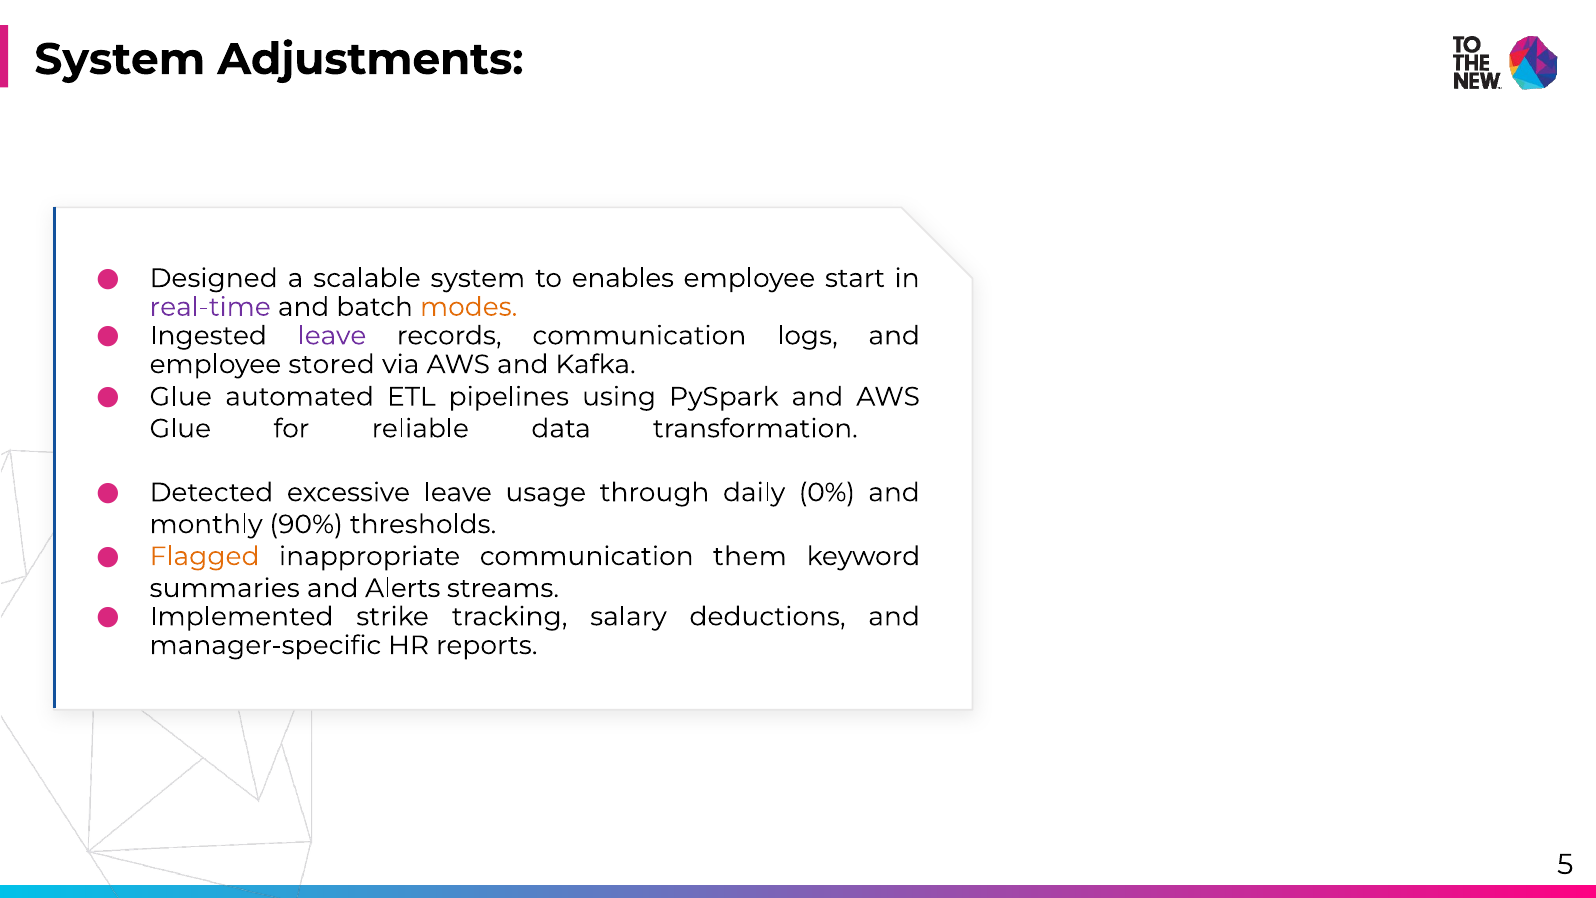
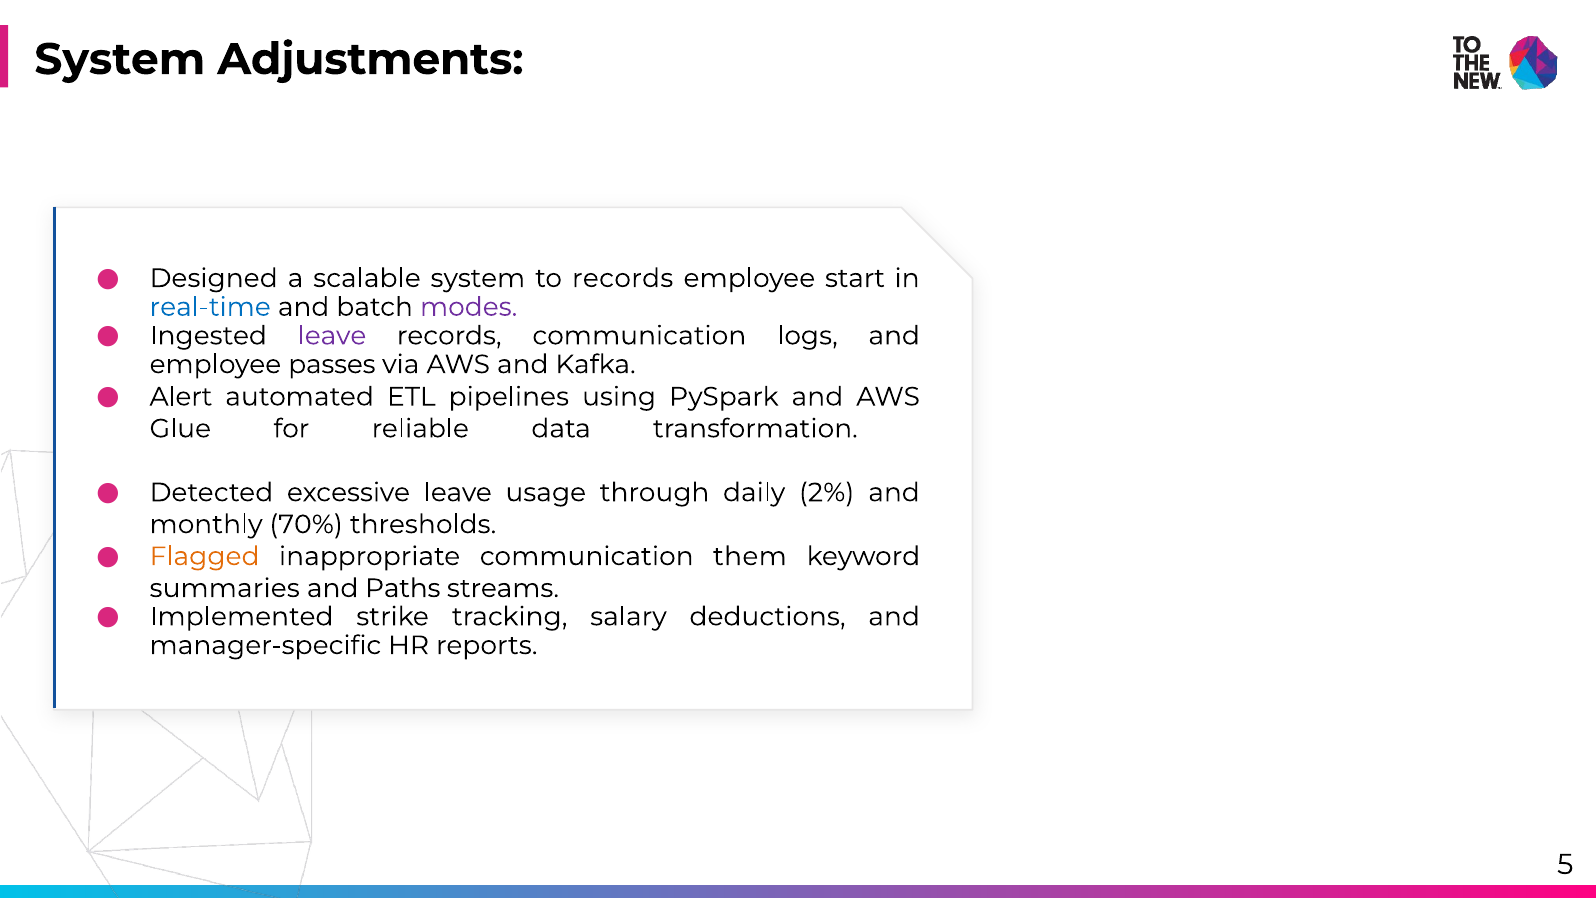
to enables: enables -> records (623, 278)
real-time colour: purple -> blue (210, 307)
modes colour: orange -> purple (469, 307)
stored: stored -> passes (332, 364)
Glue: Glue -> Alert (181, 397)
0%: 0% -> 2% (827, 492)
90%: 90% -> 70% (306, 524)
Alerts: Alerts -> Paths (403, 588)
